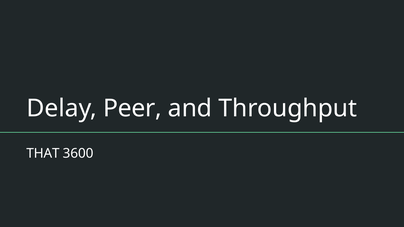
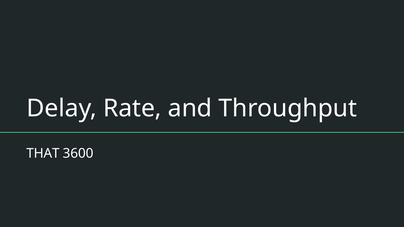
Peer: Peer -> Rate (132, 109)
